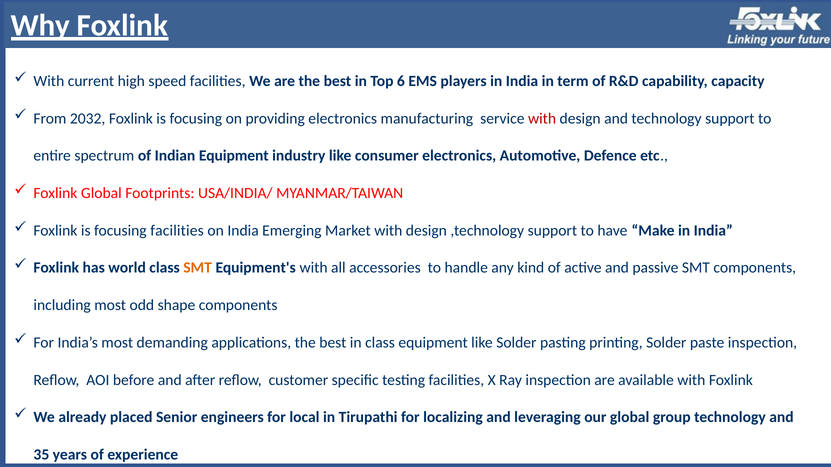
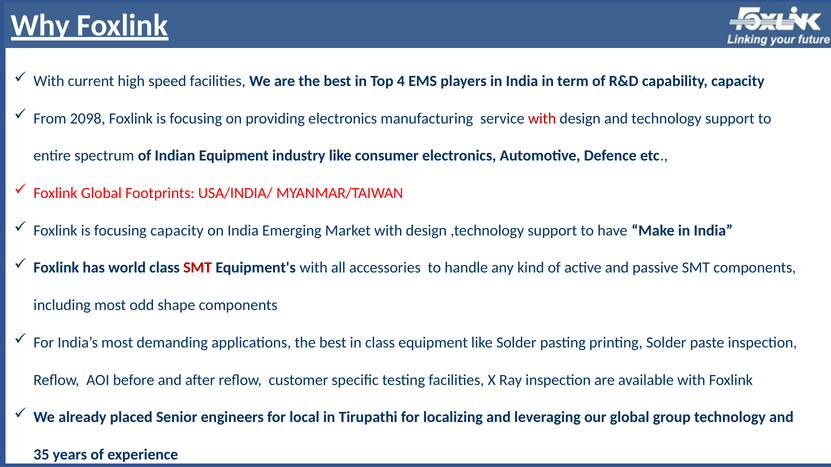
6: 6 -> 4 (401, 81)
2032: 2032 -> 2098 (88, 119)
focusing facilities: facilities -> capacity (177, 231)
SMT colour: orange -> red (198, 268)
